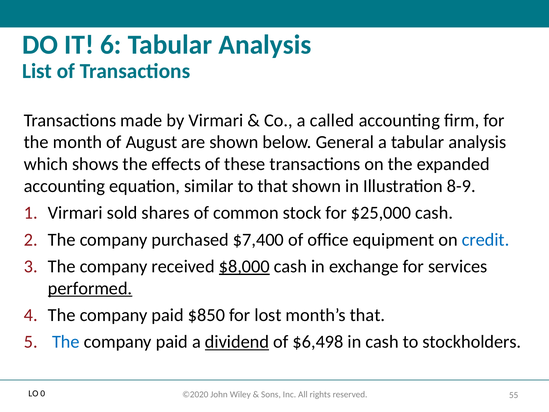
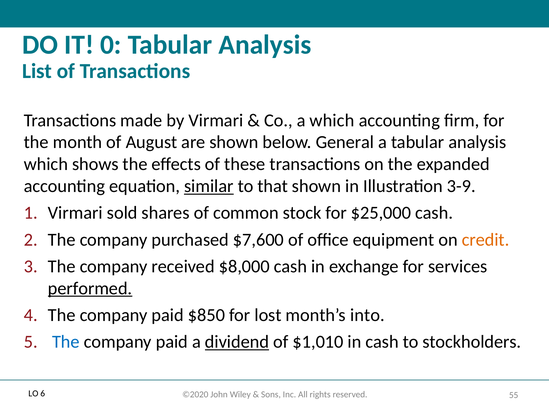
6: 6 -> 0 (111, 45)
a called: called -> which (332, 120)
similar underline: none -> present (209, 186)
8-9: 8-9 -> 3-9 (461, 186)
$7,400: $7,400 -> $7,600 (258, 240)
credit colour: blue -> orange (486, 240)
$8,000 underline: present -> none (244, 266)
month’s that: that -> into (367, 315)
$6,498: $6,498 -> $1,010 (318, 342)
0: 0 -> 6 (43, 393)
